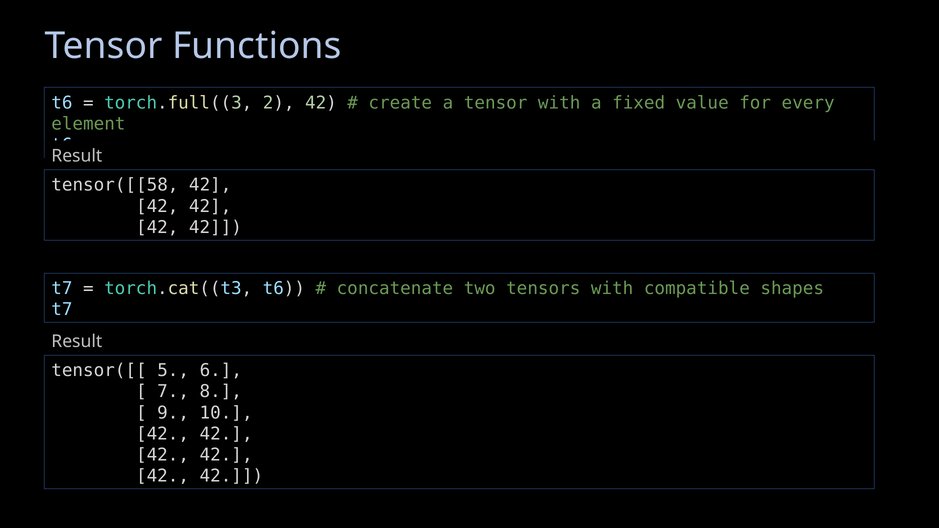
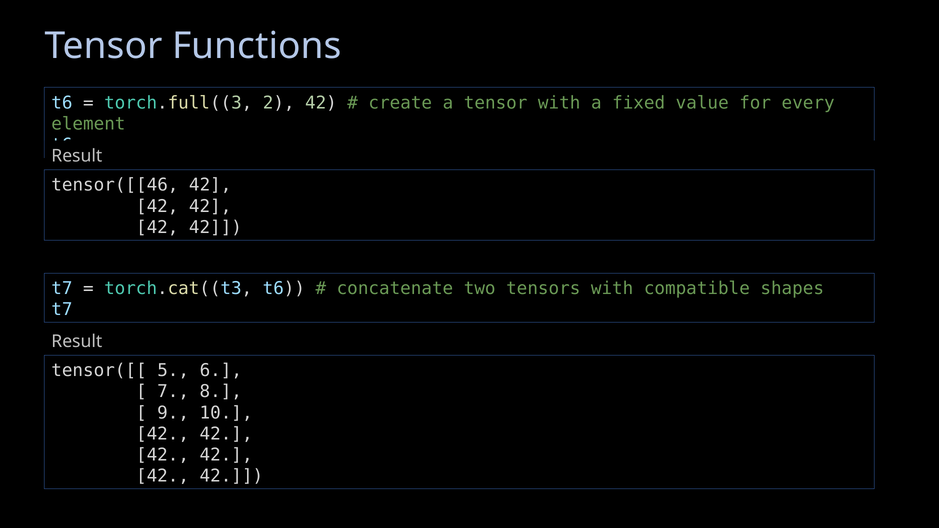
tensor([[58: tensor([[58 -> tensor([[46 (115, 185)
